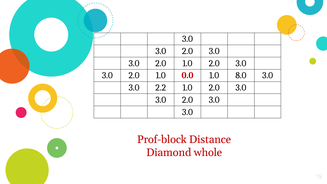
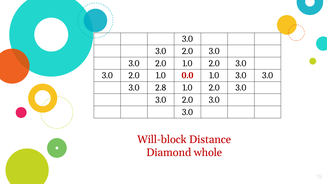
1.0 8.0: 8.0 -> 3.0 (241, 75)
2.2: 2.2 -> 2.8 (161, 88)
Prof-block: Prof-block -> Will-block (162, 139)
